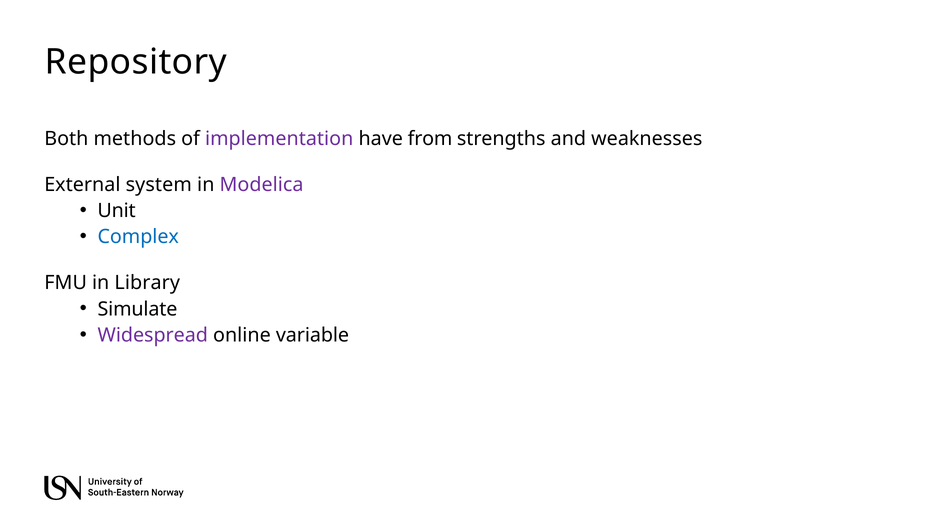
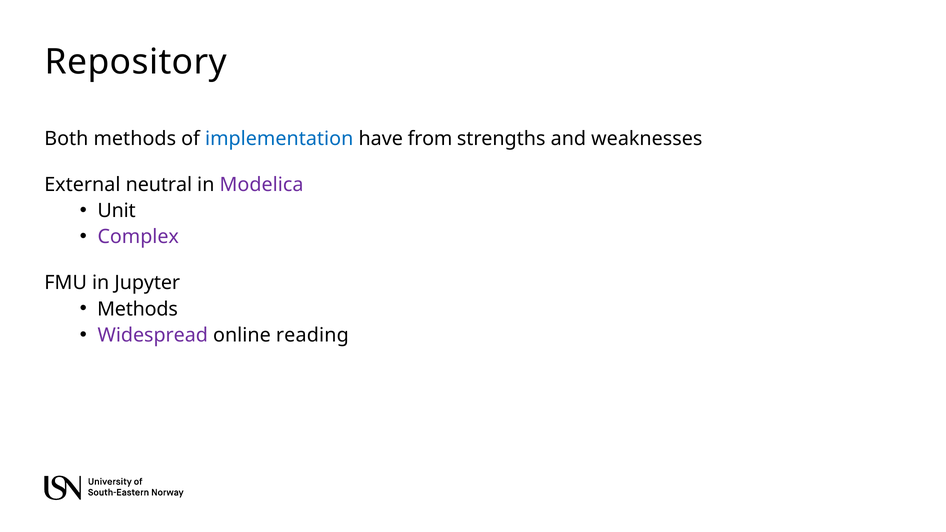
implementation colour: purple -> blue (279, 139)
system: system -> neutral (159, 185)
Complex colour: blue -> purple (138, 237)
Library: Library -> Jupyter (147, 283)
Simulate: Simulate -> Methods (138, 309)
variable: variable -> reading (312, 335)
